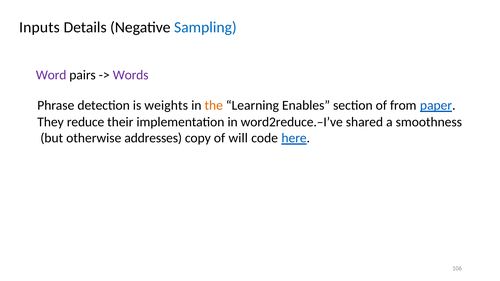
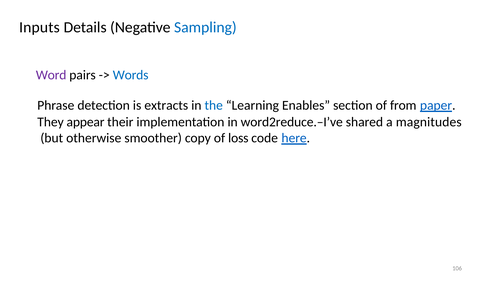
Words colour: purple -> blue (131, 75)
weights: weights -> extracts (166, 106)
the colour: orange -> blue (214, 106)
reduce: reduce -> appear (86, 122)
smoothness: smoothness -> magnitudes (429, 122)
addresses: addresses -> smoother (153, 138)
will: will -> loss (238, 138)
